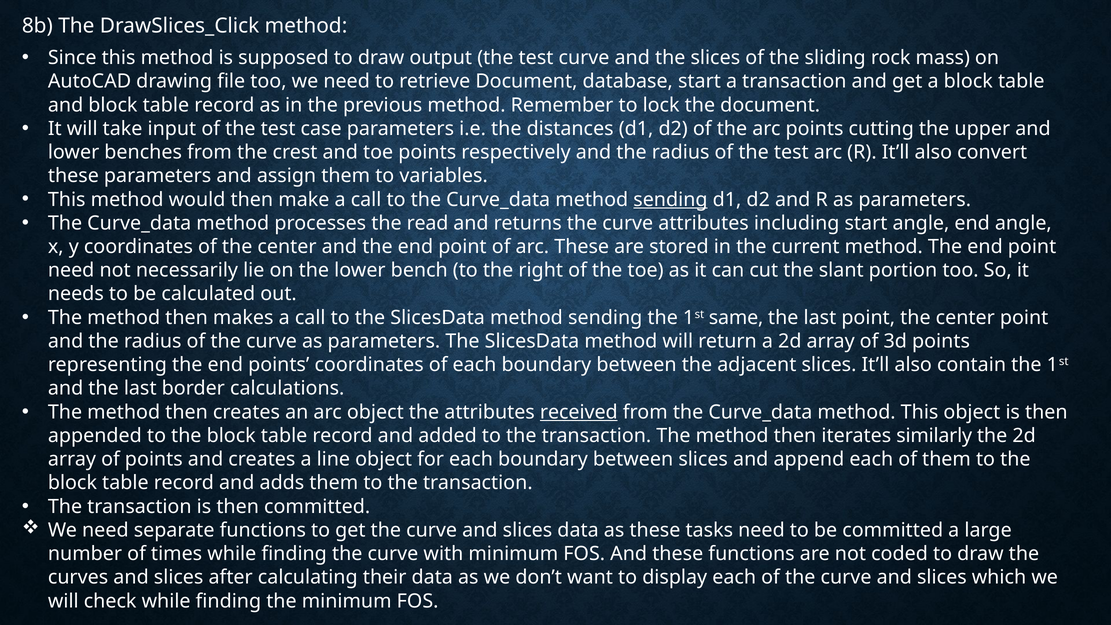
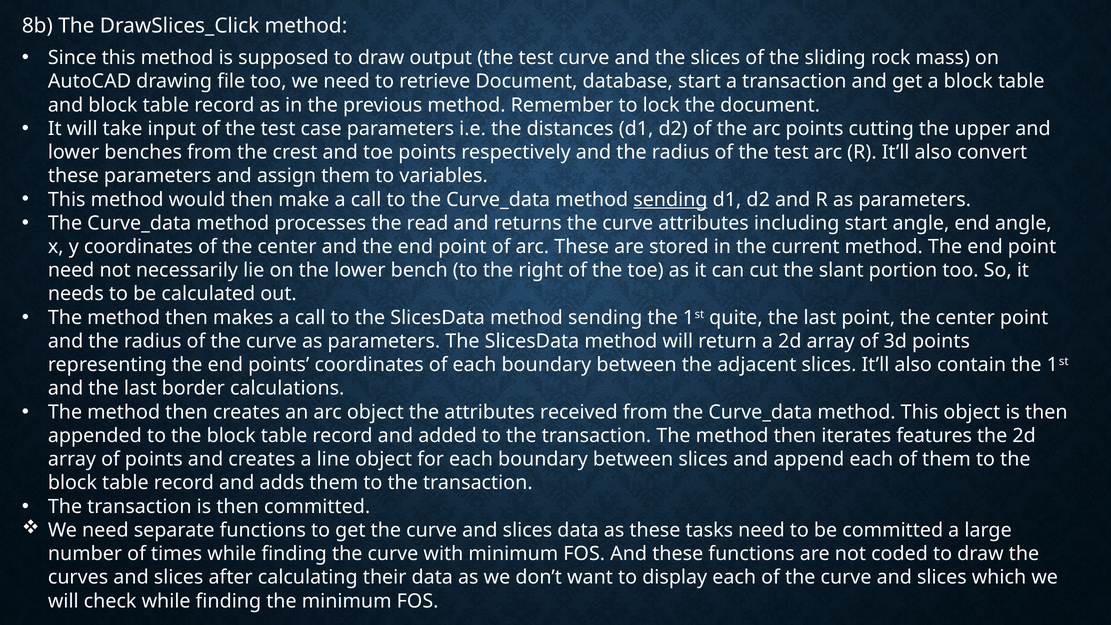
same: same -> quite (736, 318)
received underline: present -> none (579, 412)
similarly: similarly -> features (934, 436)
